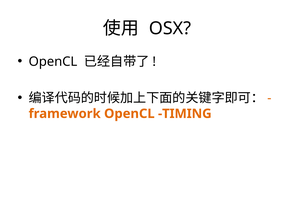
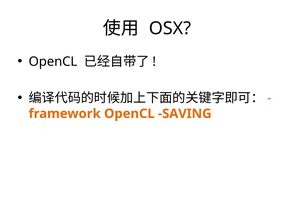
TIMING: TIMING -> SAVING (185, 114)
